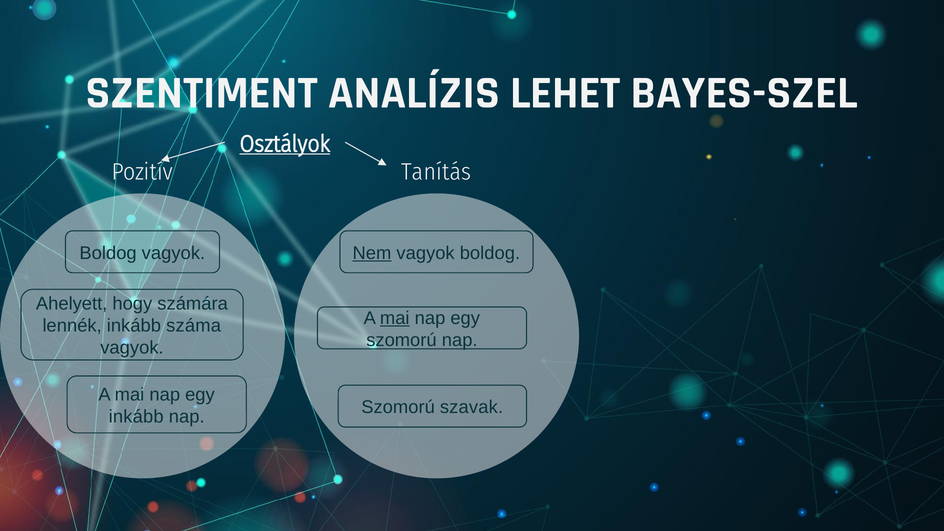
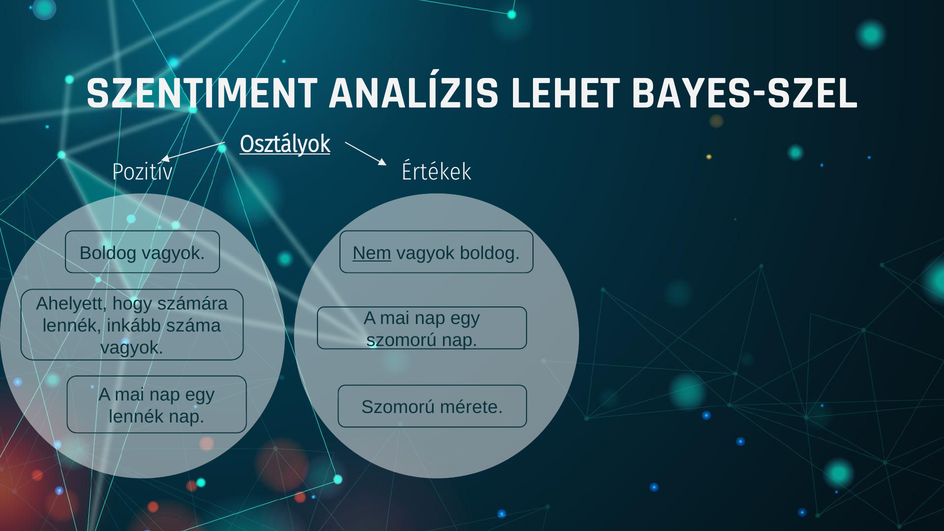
Tanítás: Tanítás -> Értékek (436, 172)
mai underline: present -> none (395, 318)
szavak: szavak -> mérete (471, 407)
inkább: inkább -> lennék (136, 417)
